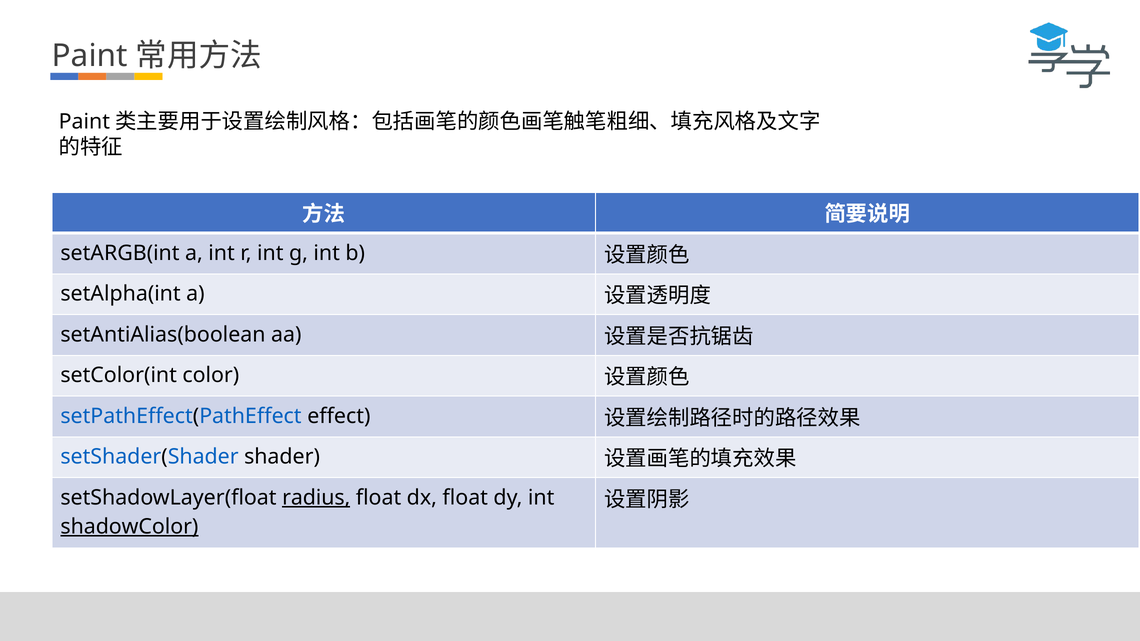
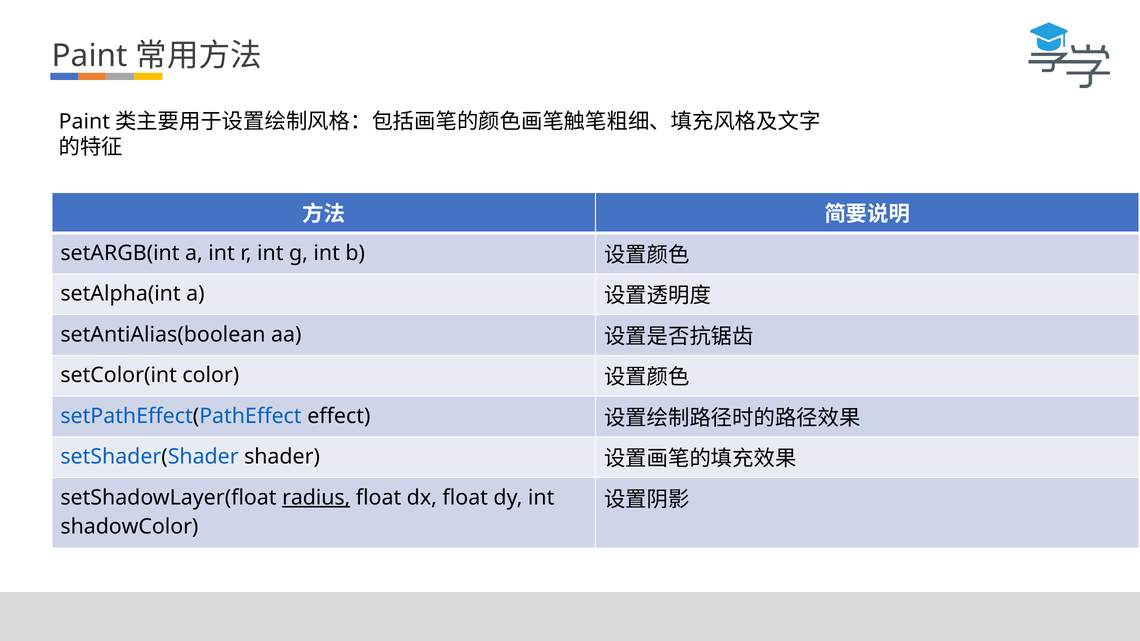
shadowColor underline: present -> none (129, 527)
